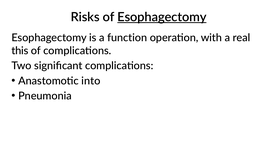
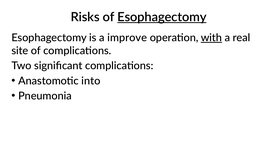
function: function -> improve (127, 38)
with underline: none -> present (211, 38)
this: this -> site (20, 51)
